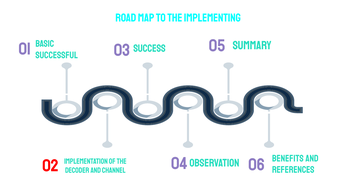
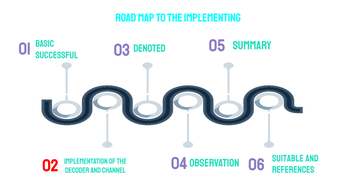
SUCCESS: SUCCESS -> DENOTED (150, 48)
BENEFITS: BENEFITS -> SUITABLE (288, 159)
